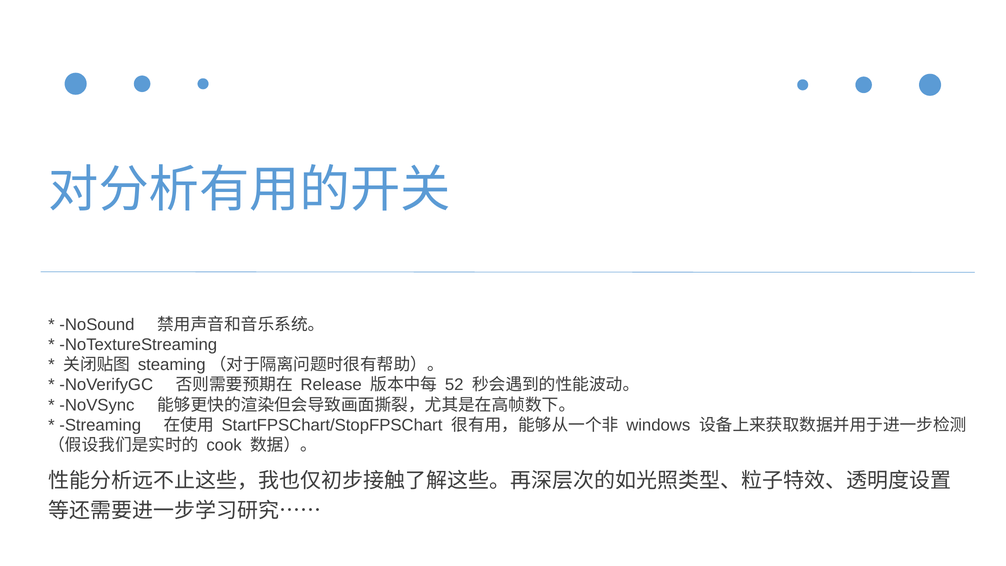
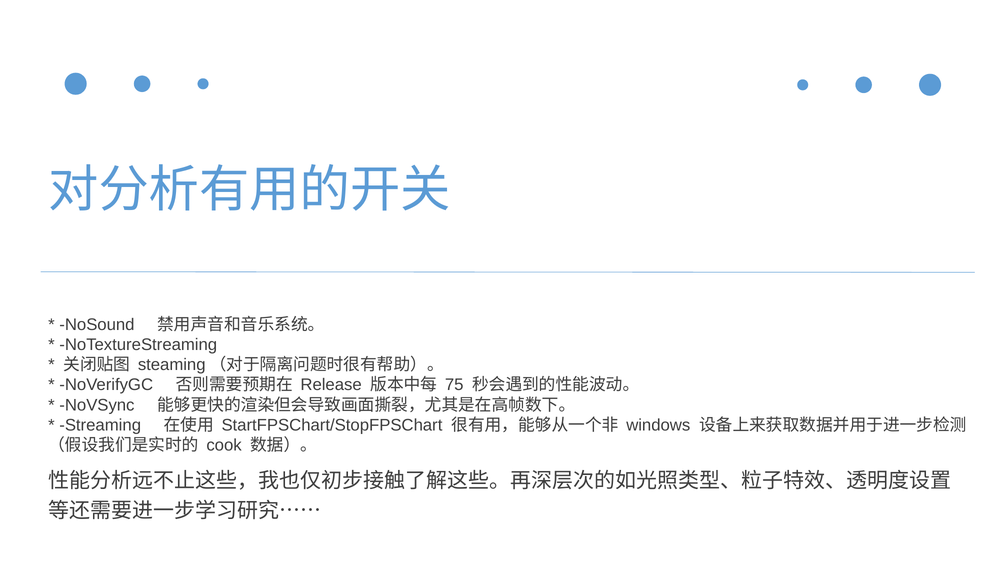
52: 52 -> 75 (454, 385)
